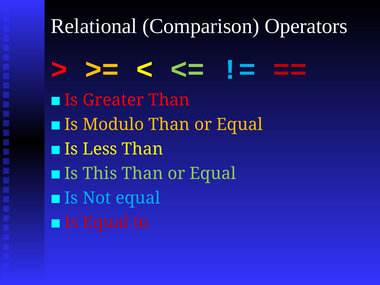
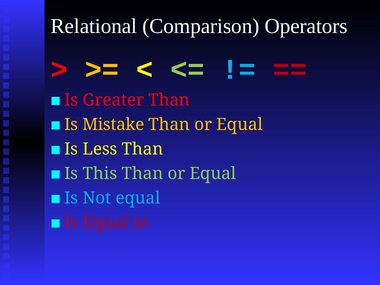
Modulo: Modulo -> Mistake (113, 125)
